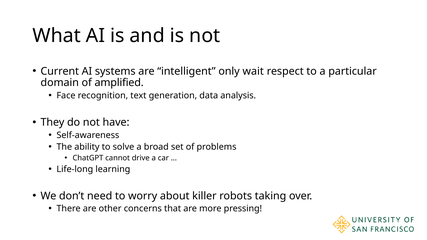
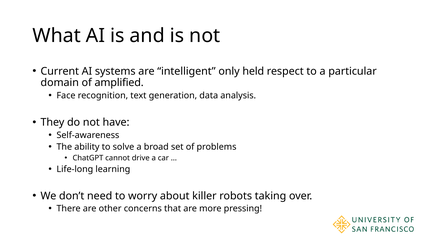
wait: wait -> held (253, 71)
